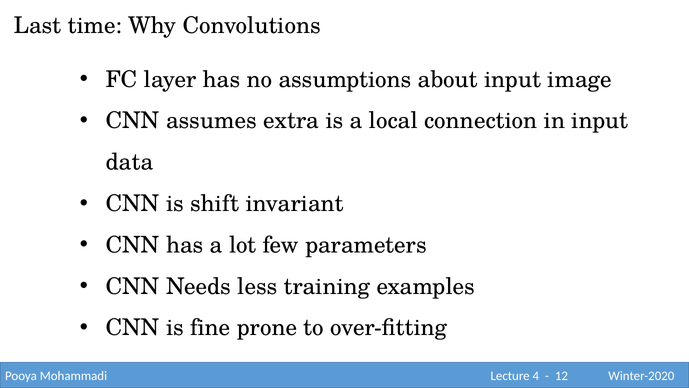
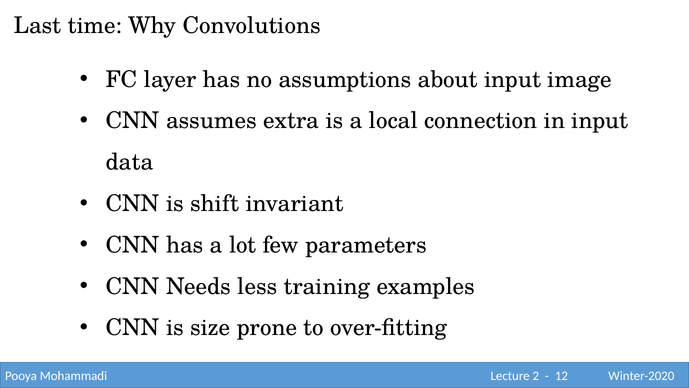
fine: fine -> size (210, 327)
4: 4 -> 2 (536, 375)
